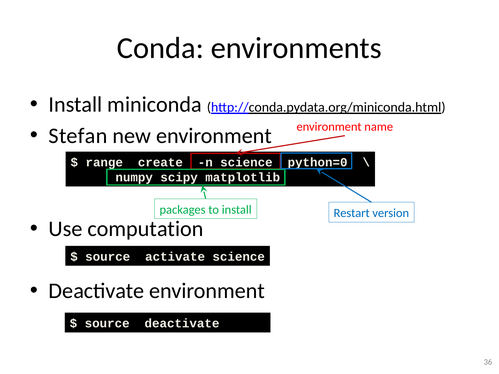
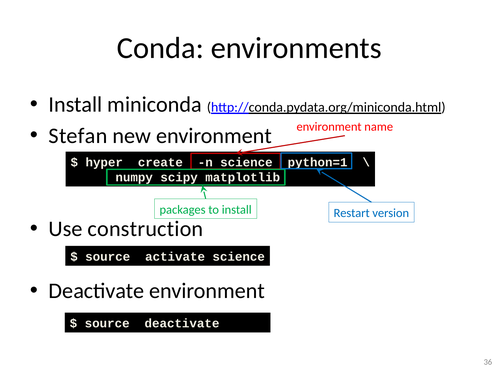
range: range -> hyper (104, 163)
python=0: python=0 -> python=1 (318, 163)
computation: computation -> construction (145, 229)
